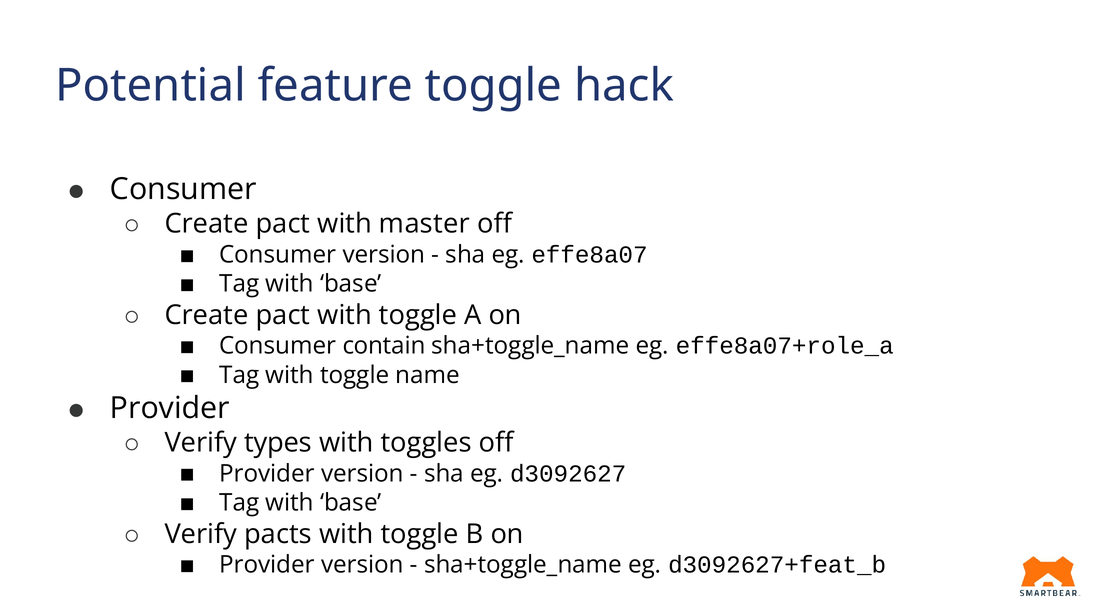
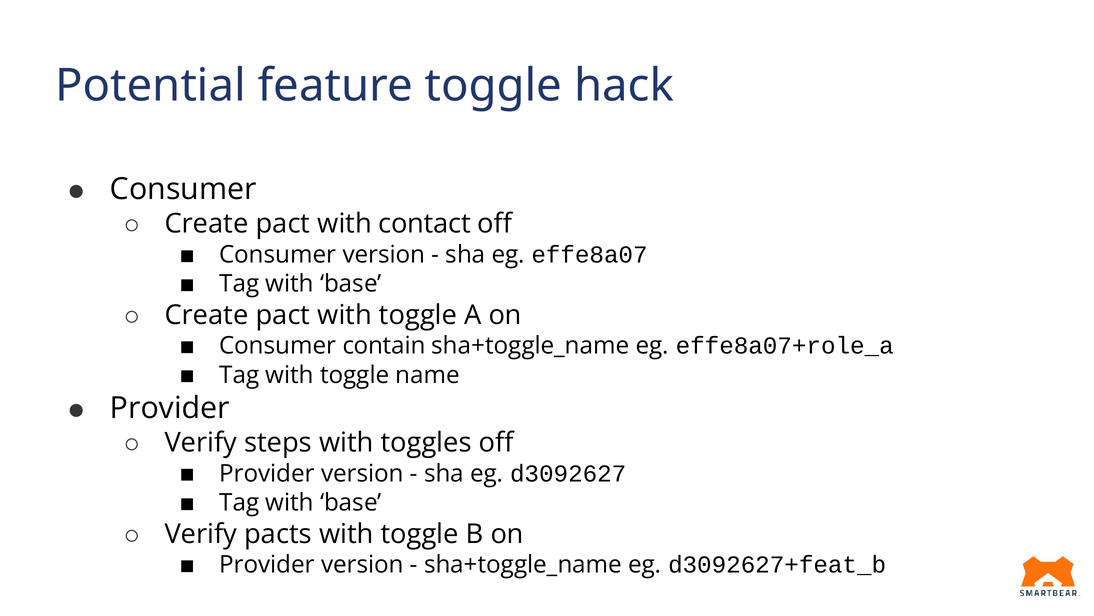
master: master -> contact (425, 224)
types: types -> steps (278, 442)
